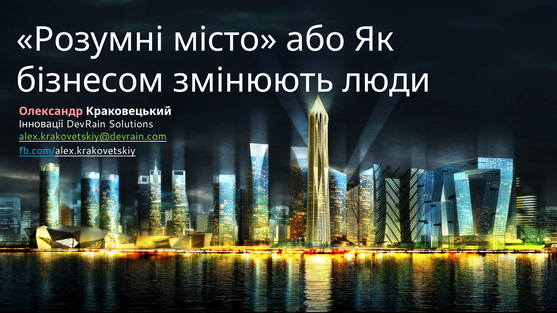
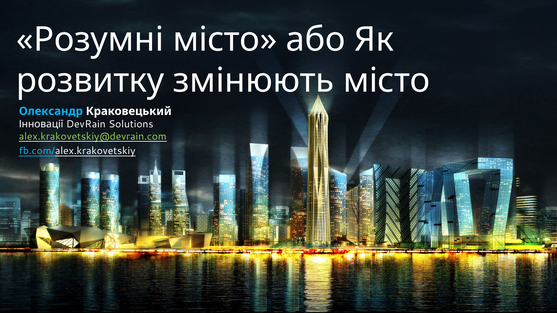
бізнесом: бізнесом -> розвитку (90, 81)
змінюють люди: люди -> місто (387, 81)
Олександр colour: pink -> light blue (51, 111)
